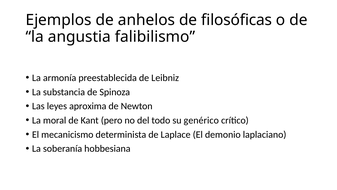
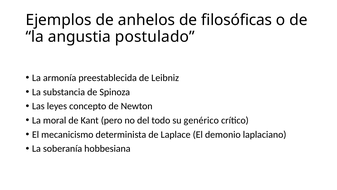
falibilismo: falibilismo -> postulado (155, 37)
aproxima: aproxima -> concepto (88, 106)
